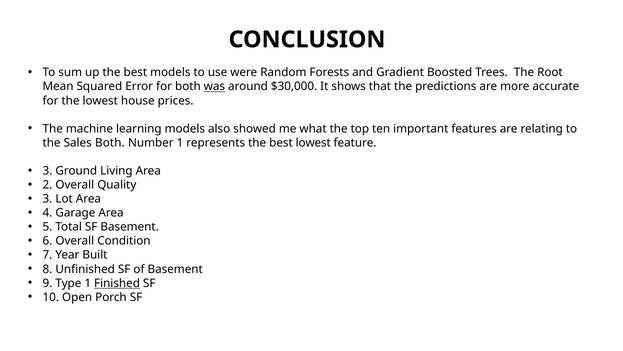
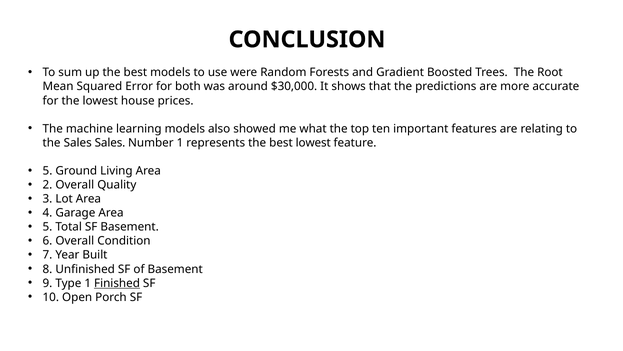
was underline: present -> none (214, 86)
Sales Both: Both -> Sales (110, 143)
3: 3 -> 5 (48, 171)
